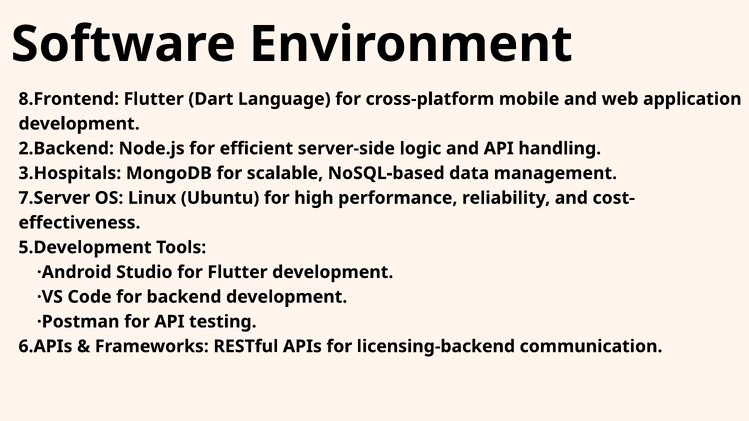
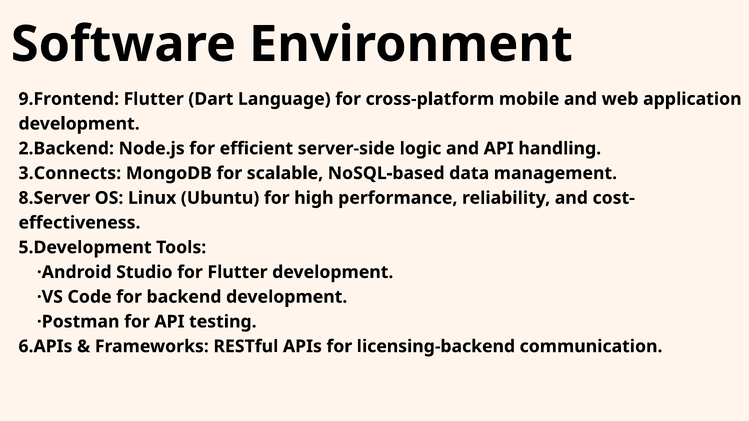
8.Frontend: 8.Frontend -> 9.Frontend (69, 99)
3.Hospitals: 3.Hospitals -> 3.Connects (70, 173)
7.Server: 7.Server -> 8.Server (54, 198)
